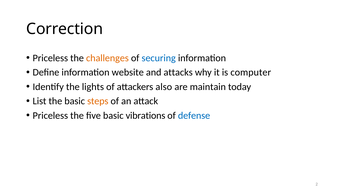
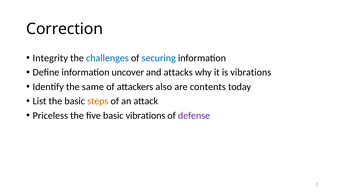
Priceless: Priceless -> Integrity (50, 58)
challenges colour: orange -> blue (107, 58)
website: website -> uncover (128, 73)
is computer: computer -> vibrations (251, 73)
lights: lights -> same (93, 87)
maintain: maintain -> contents (208, 87)
defense colour: blue -> purple (194, 116)
